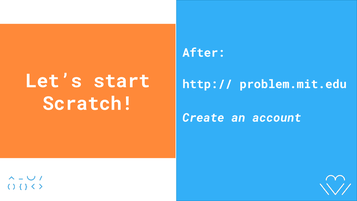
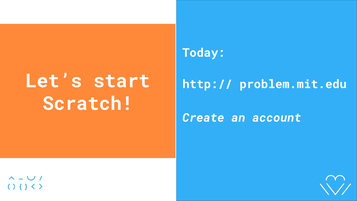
After: After -> Today (204, 53)
